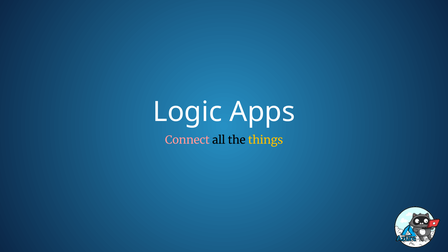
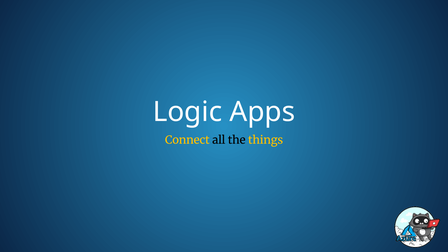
Connect colour: pink -> yellow (187, 140)
